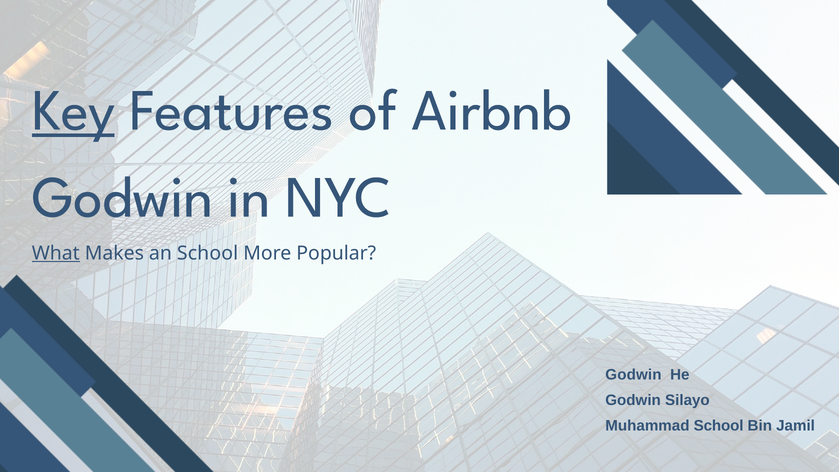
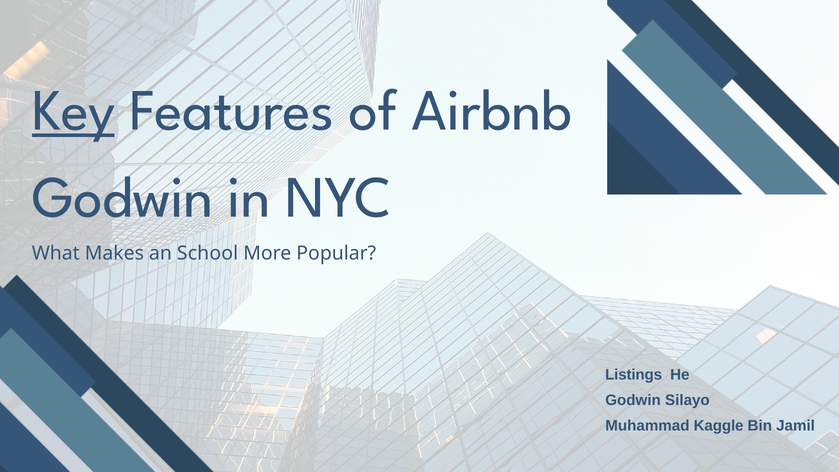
What underline: present -> none (56, 253)
Godwin: Godwin -> Listings (634, 375)
Muhammad School: School -> Kaggle (719, 426)
